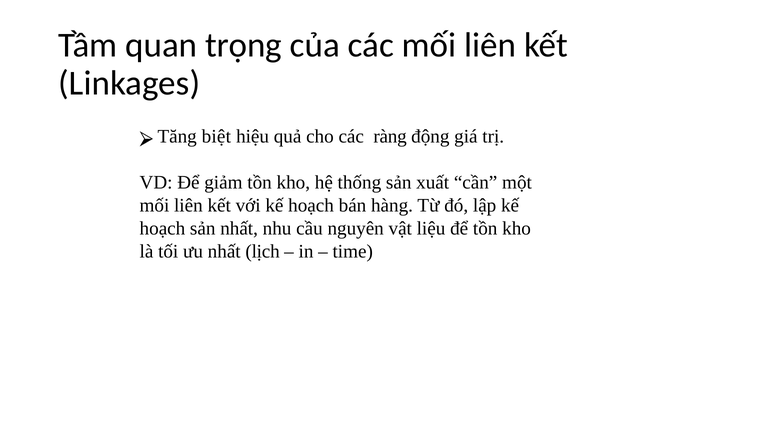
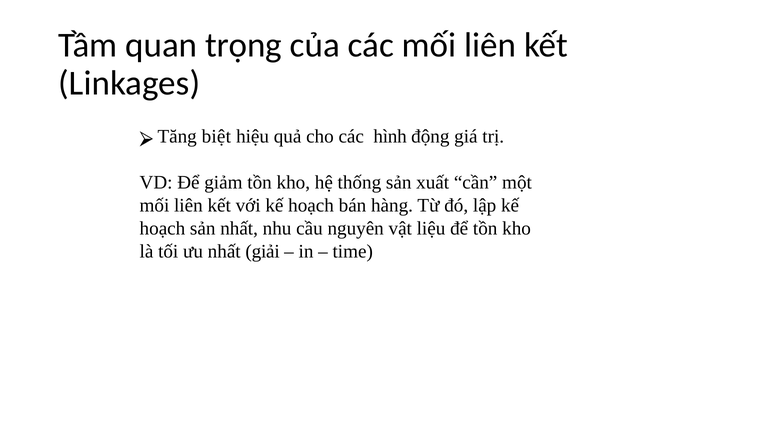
ràng: ràng -> hình (390, 137)
lịch: lịch -> giải (263, 252)
